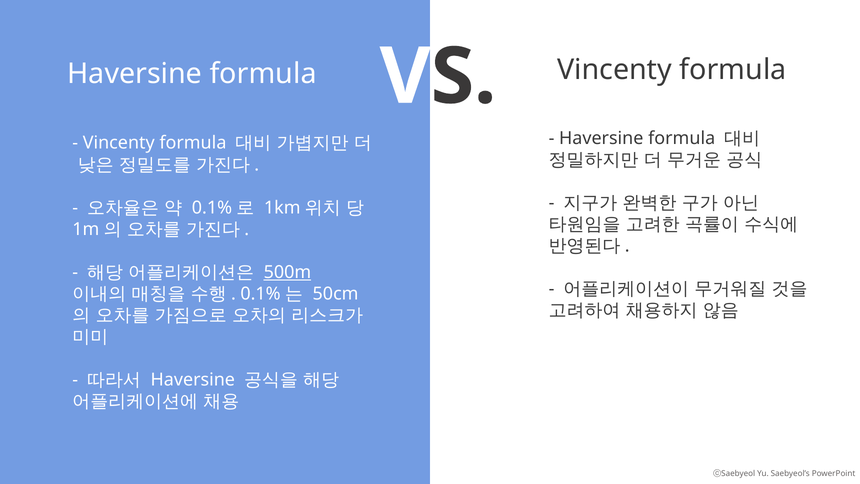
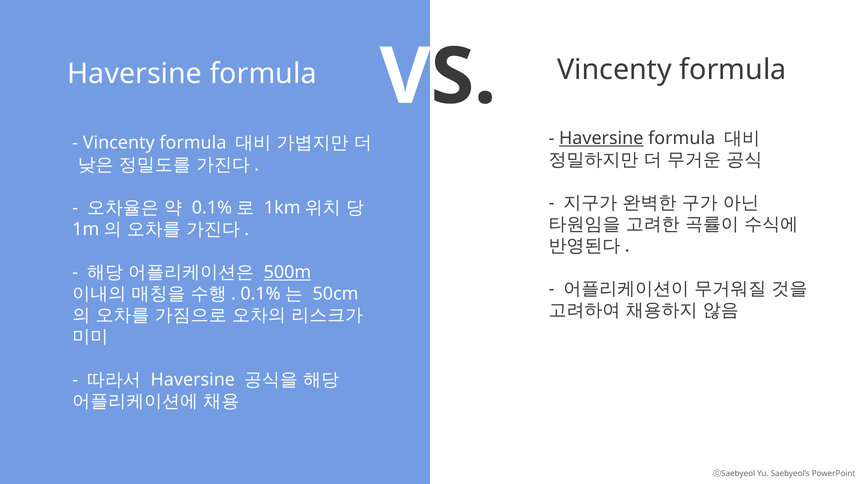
Haversine underline: none -> present (601, 138)
